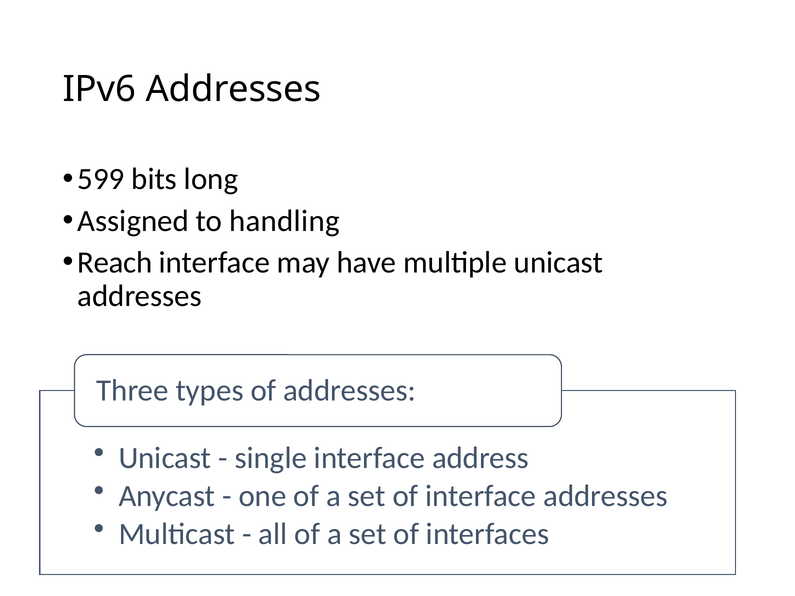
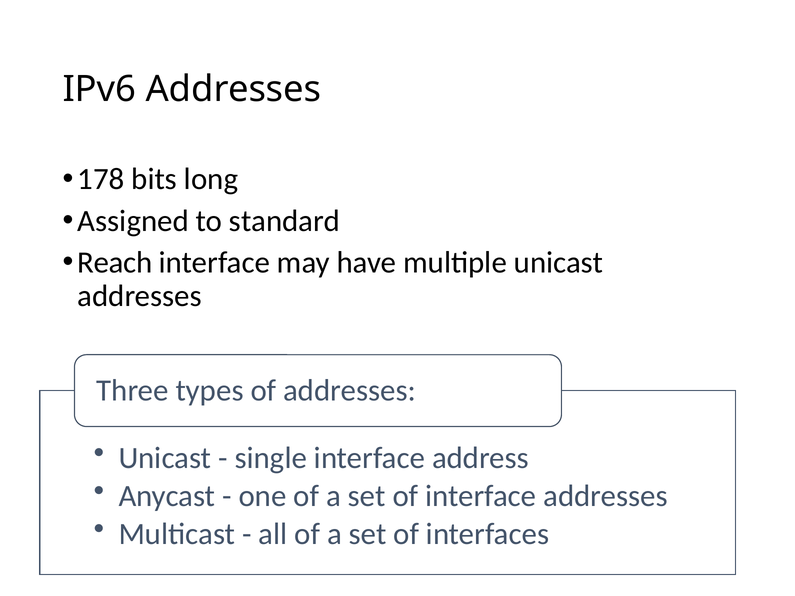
599: 599 -> 178 (101, 179)
handling: handling -> standard (285, 221)
